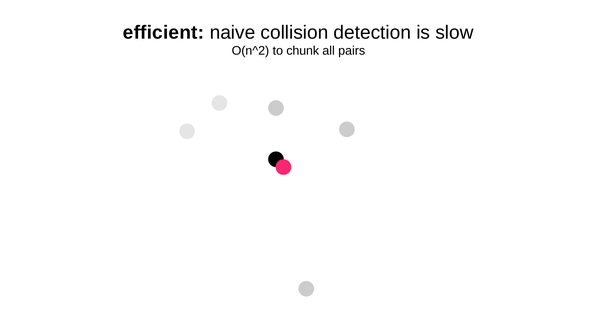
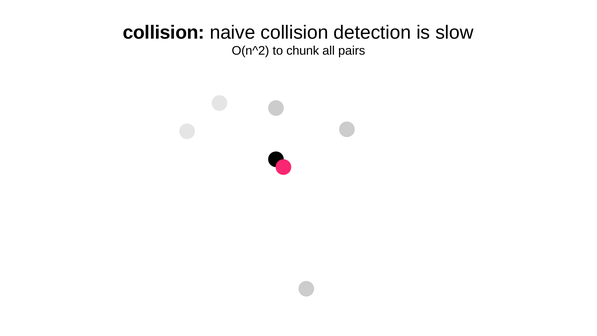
efficient: efficient -> collision (164, 32)
